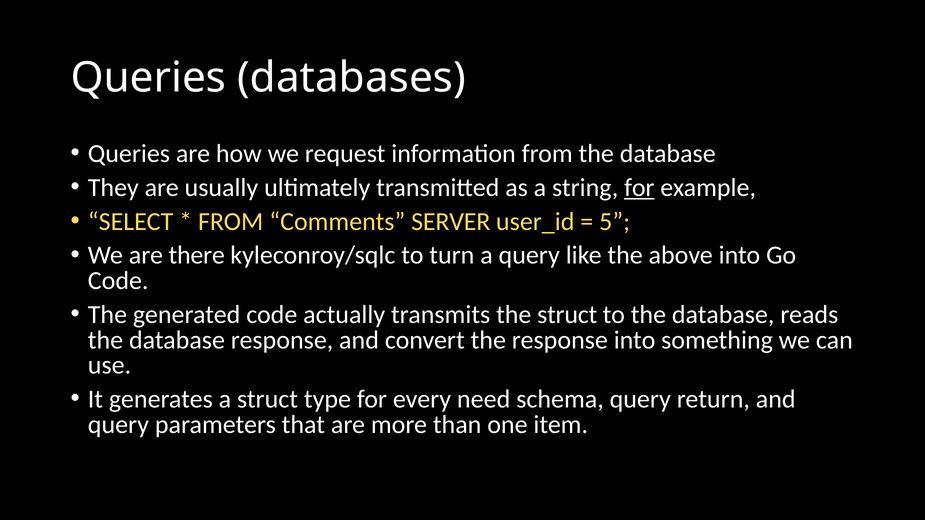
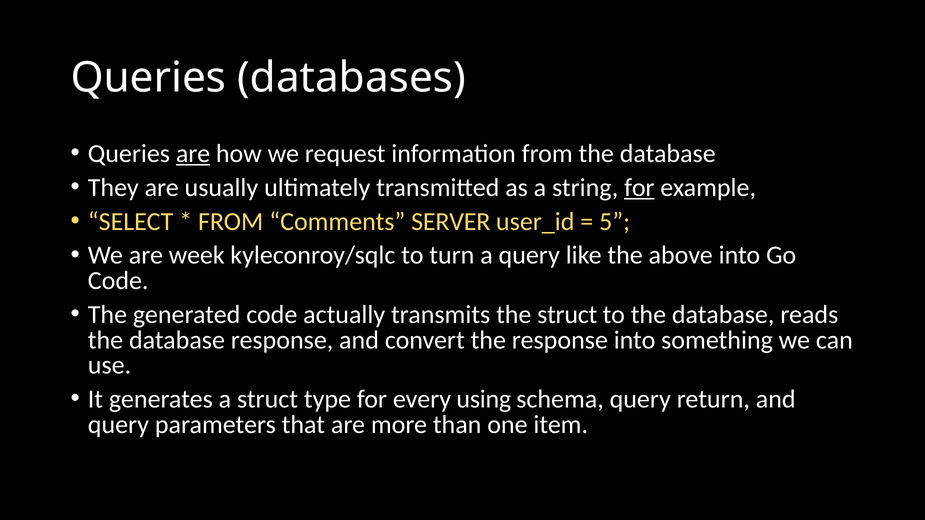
are underline: none -> present (193, 154)
there: there -> week (197, 256)
need: need -> using (484, 399)
